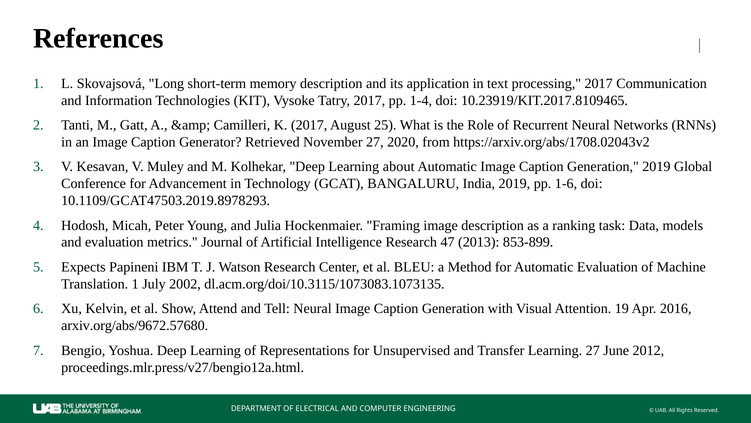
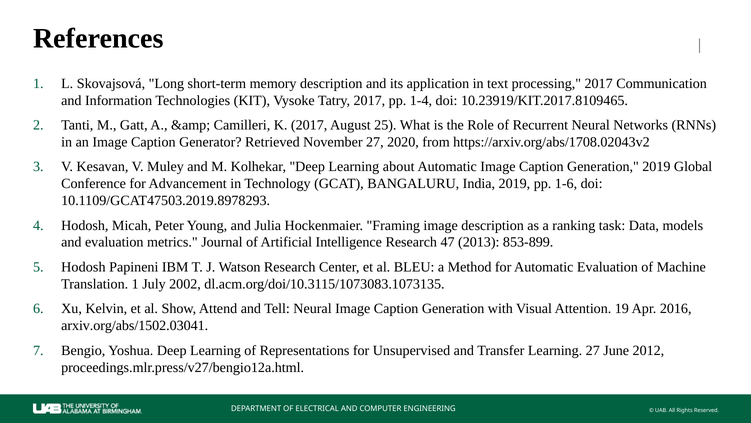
Expects: Expects -> Hodosh (83, 267)
arxiv.org/abs/9672.57680: arxiv.org/abs/9672.57680 -> arxiv.org/abs/1502.03041 (135, 325)
